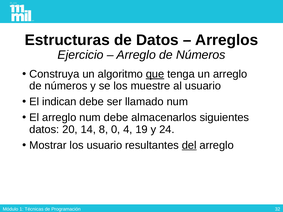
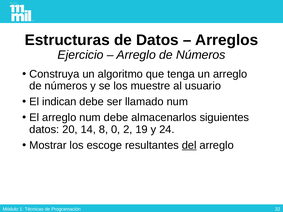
que underline: present -> none (155, 74)
4: 4 -> 2 (128, 130)
los usuario: usuario -> escoge (104, 145)
